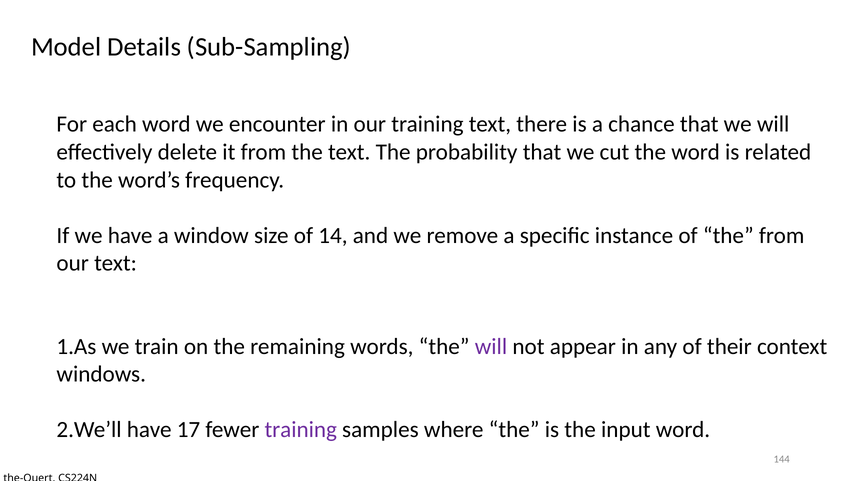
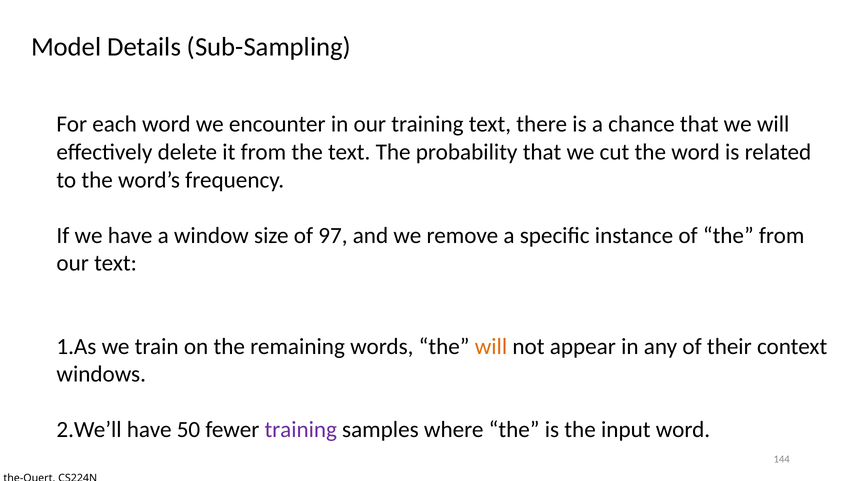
14: 14 -> 97 (333, 235)
will colour: purple -> orange (491, 346)
17: 17 -> 50 (188, 430)
